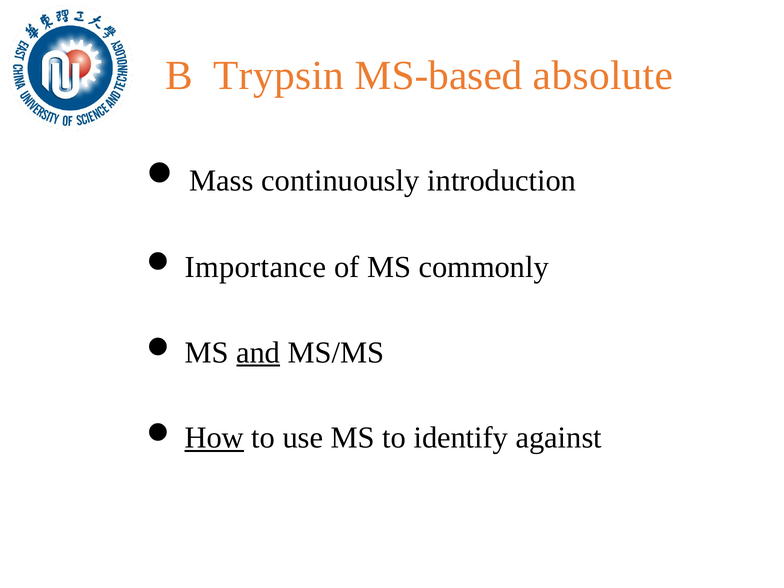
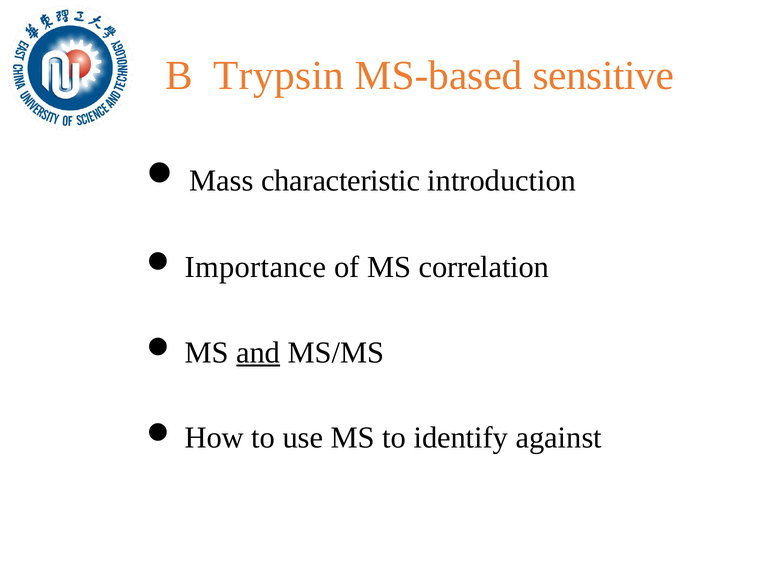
absolute: absolute -> sensitive (603, 75)
continuously: continuously -> characteristic (341, 181)
commonly: commonly -> correlation (484, 267)
How underline: present -> none (214, 438)
